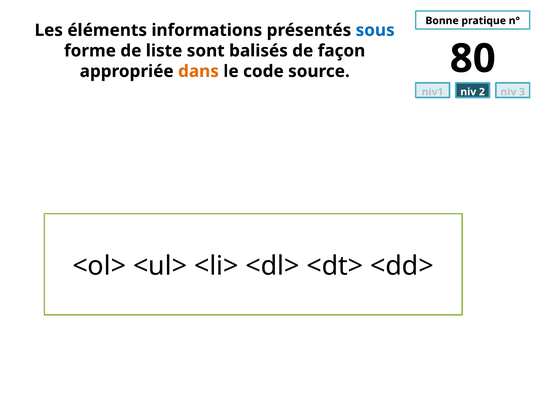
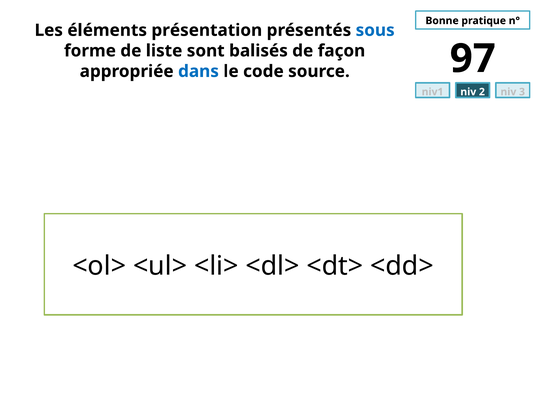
informations: informations -> présentation (207, 30)
dans colour: orange -> blue (198, 71)
80: 80 -> 97 (473, 59)
